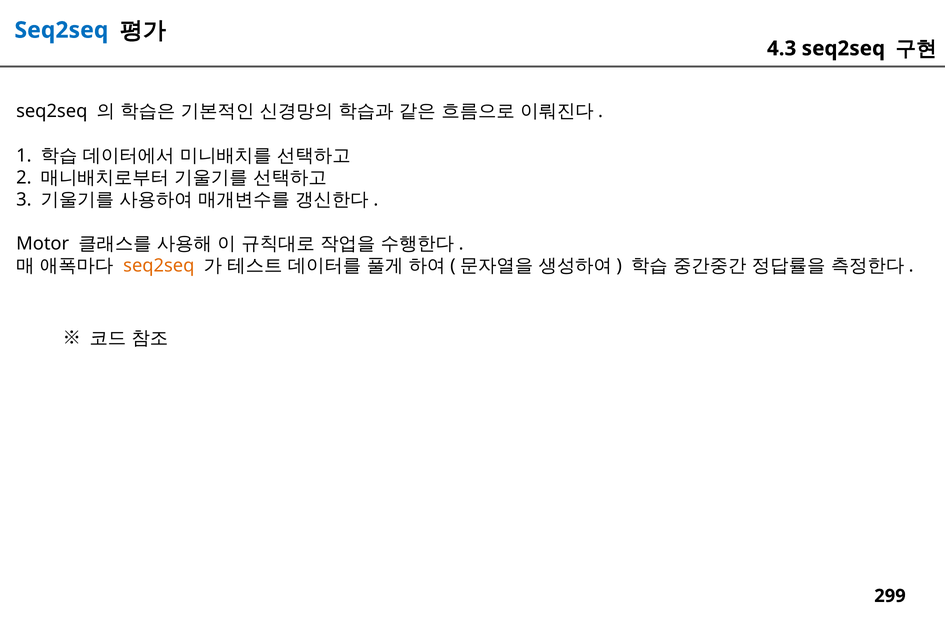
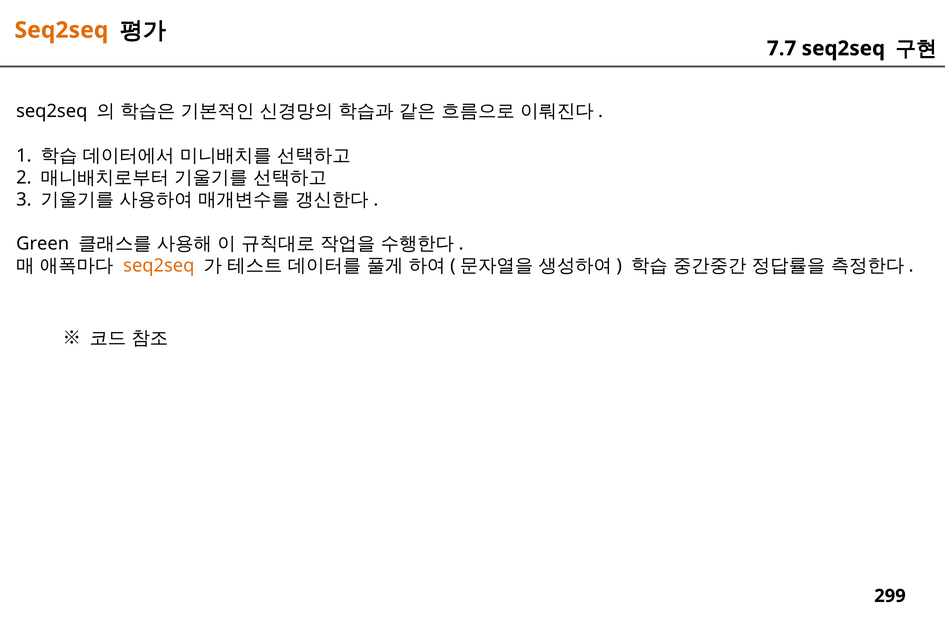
Seq2seq colour: blue -> orange (61, 30)
4.3: 4.3 -> 7.7 (782, 48)
Motor: Motor -> Green (43, 244)
